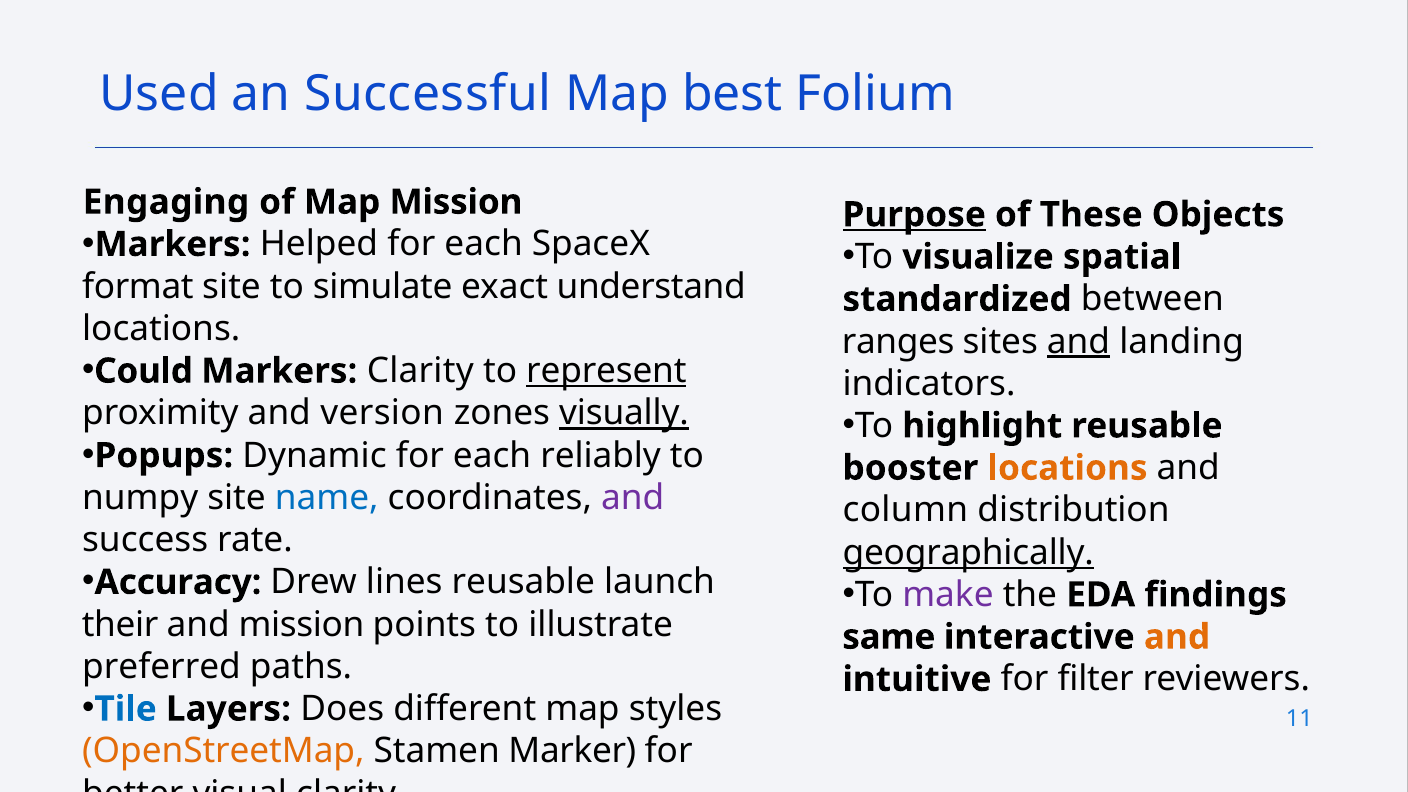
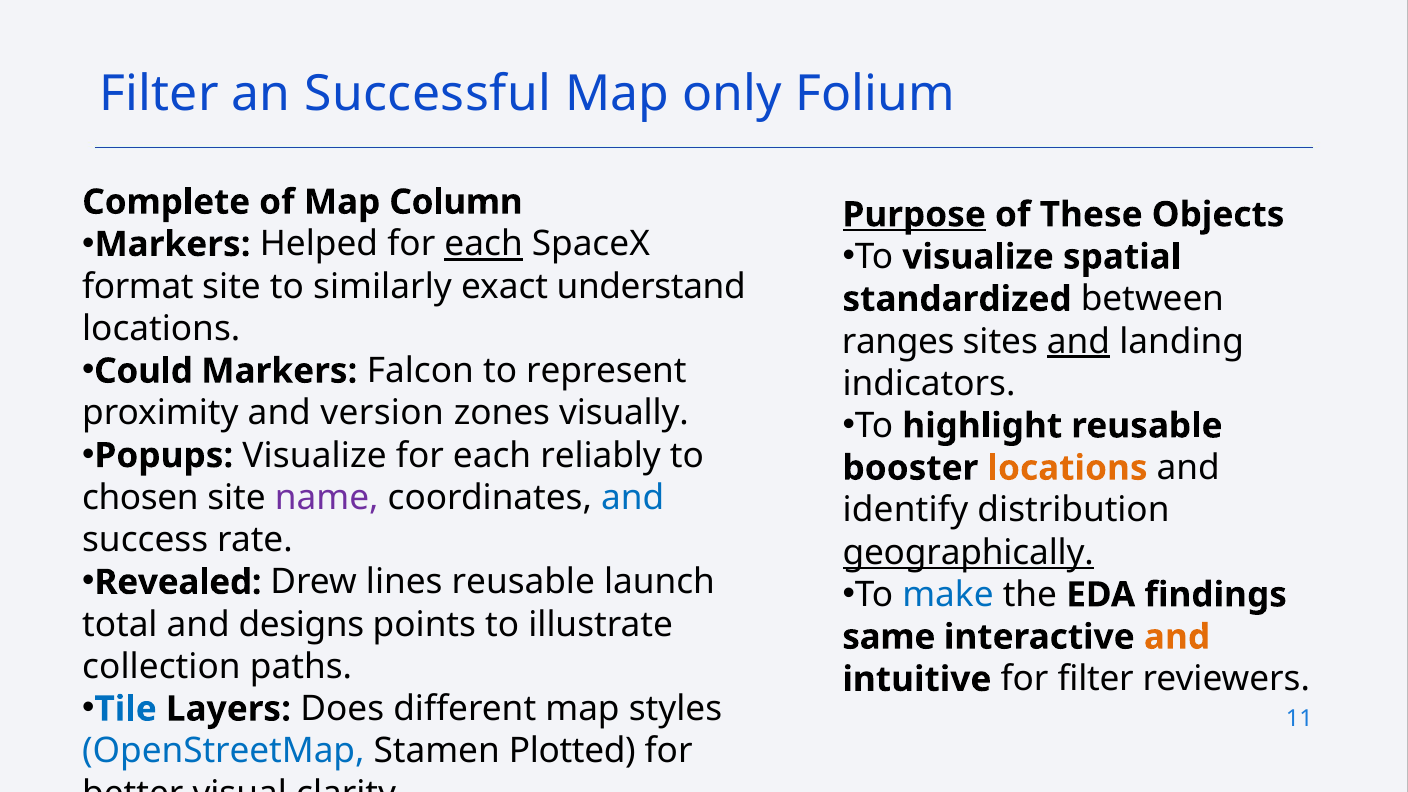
Used: Used -> Filter (159, 94)
best: best -> only (732, 94)
Engaging: Engaging -> Complete (166, 202)
Map Mission: Mission -> Column (456, 202)
each underline: none -> present (484, 244)
simulate: simulate -> similarly (382, 287)
Markers Clarity: Clarity -> Falcon (420, 371)
represent underline: present -> none (606, 371)
visually underline: present -> none (624, 413)
Popups Dynamic: Dynamic -> Visualize (314, 456)
numpy: numpy -> chosen (140, 498)
name colour: blue -> purple (327, 498)
and colour: purple -> blue (633, 498)
column: column -> identify (905, 510)
Accuracy: Accuracy -> Revealed (178, 582)
make colour: purple -> blue (948, 595)
their: their -> total (120, 625)
and mission: mission -> designs (301, 625)
preferred: preferred -> collection (161, 667)
OpenStreetMap colour: orange -> blue (223, 751)
Marker: Marker -> Plotted (572, 751)
